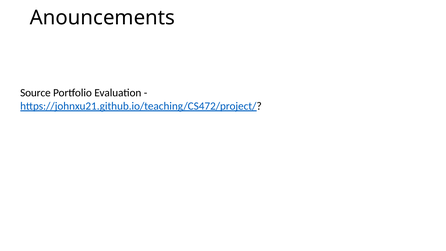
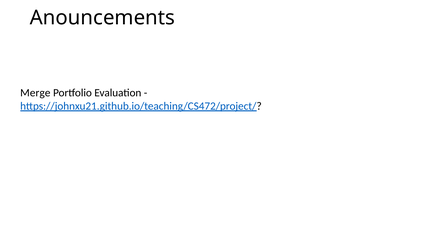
Source: Source -> Merge (35, 93)
